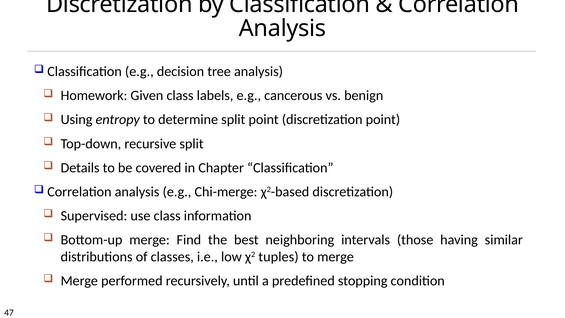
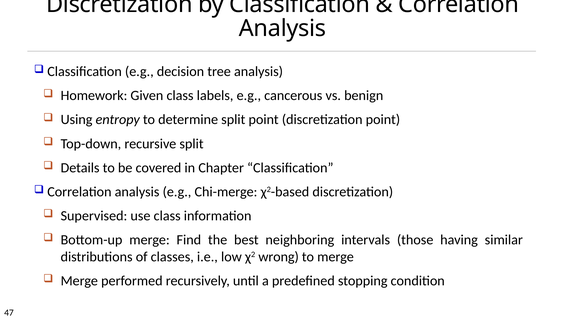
tuples: tuples -> wrong (279, 257)
